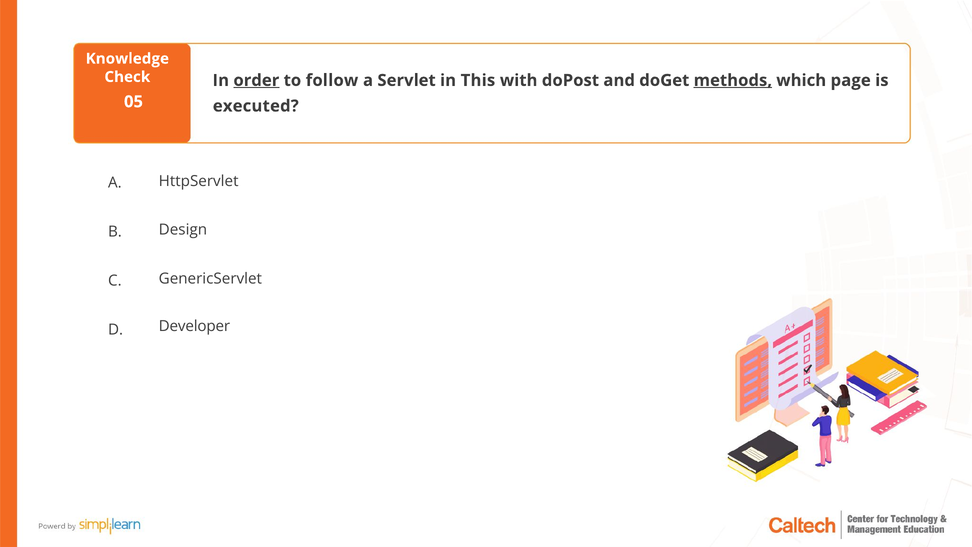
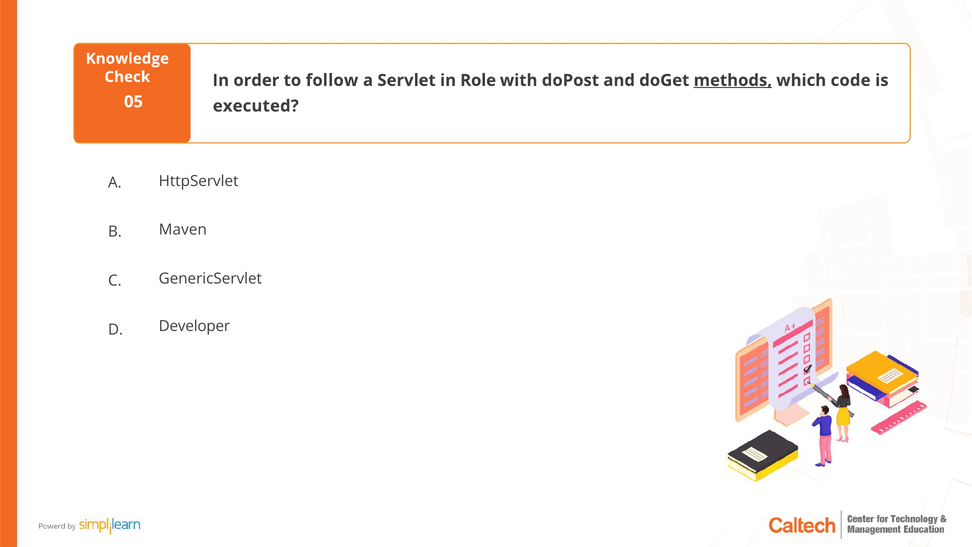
order underline: present -> none (256, 80)
This: This -> Role (478, 80)
page: page -> code (851, 80)
Design: Design -> Maven (183, 230)
